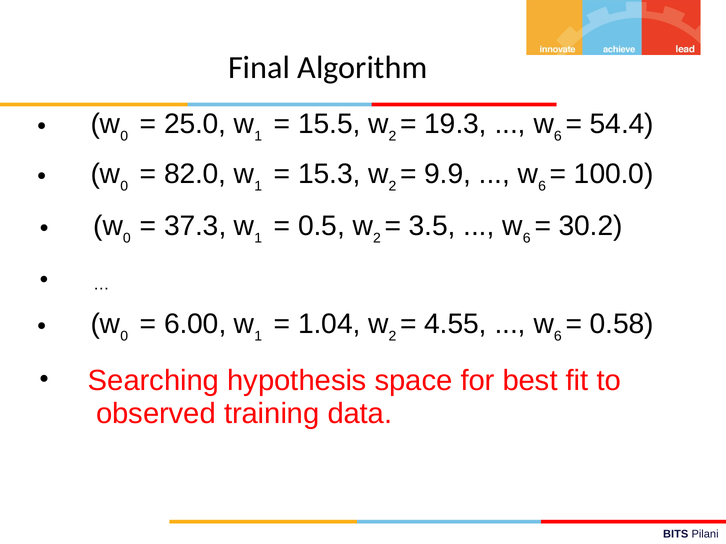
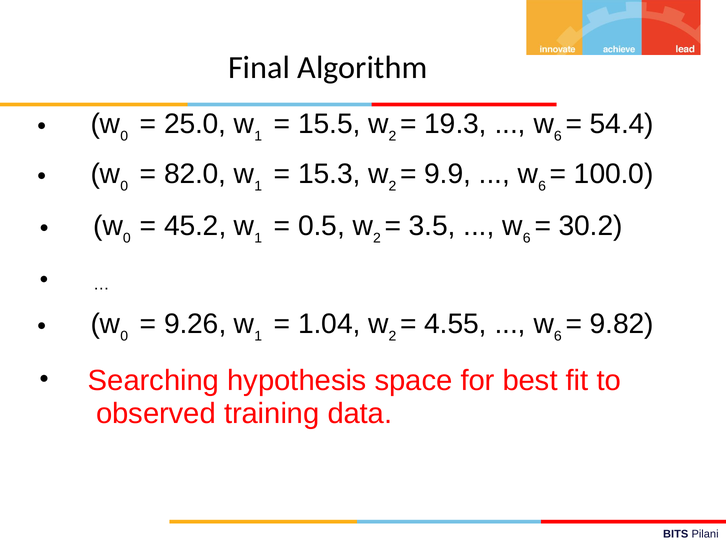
37.3: 37.3 -> 45.2 (195, 226)
6.00: 6.00 -> 9.26 (195, 324)
0.58: 0.58 -> 9.82 (622, 324)
